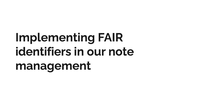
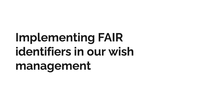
note: note -> wish (121, 52)
